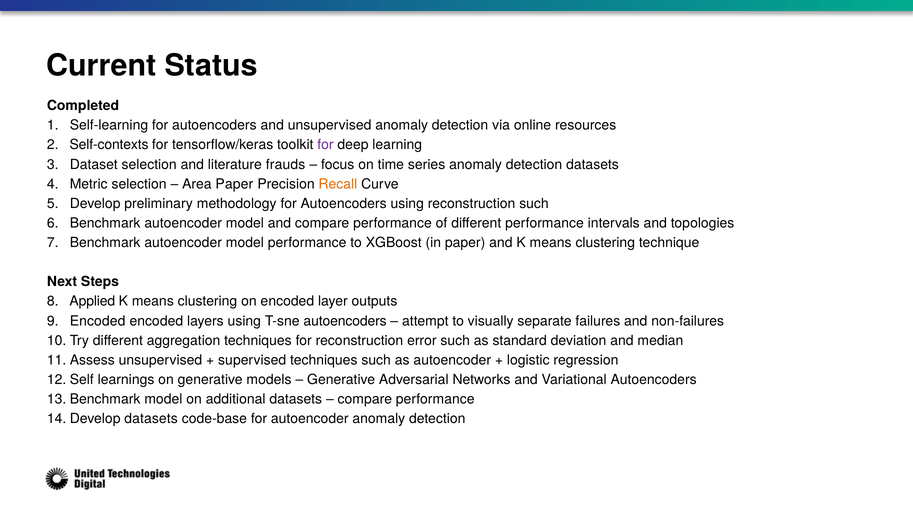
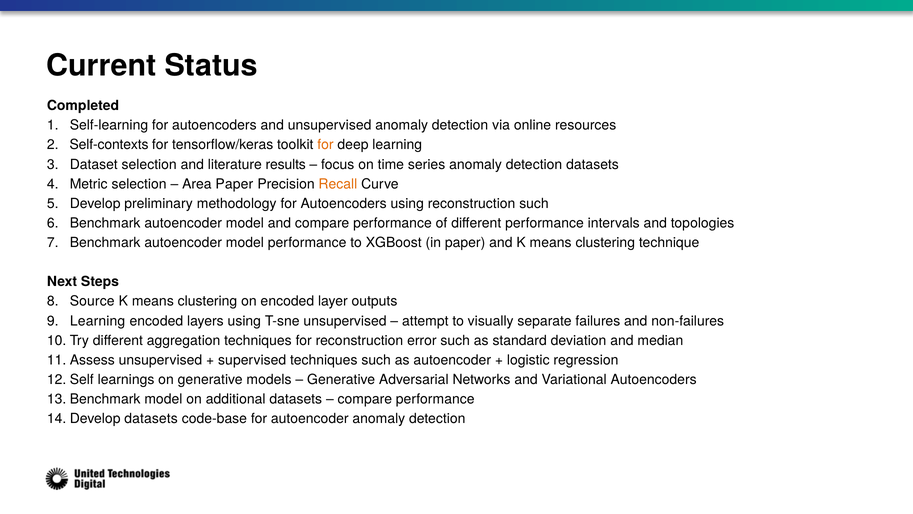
for colour: purple -> orange (325, 145)
frauds: frauds -> results (286, 164)
Applied: Applied -> Source (92, 301)
Encoded: Encoded -> Learning (98, 321)
T-sne autoencoders: autoencoders -> unsupervised (345, 321)
